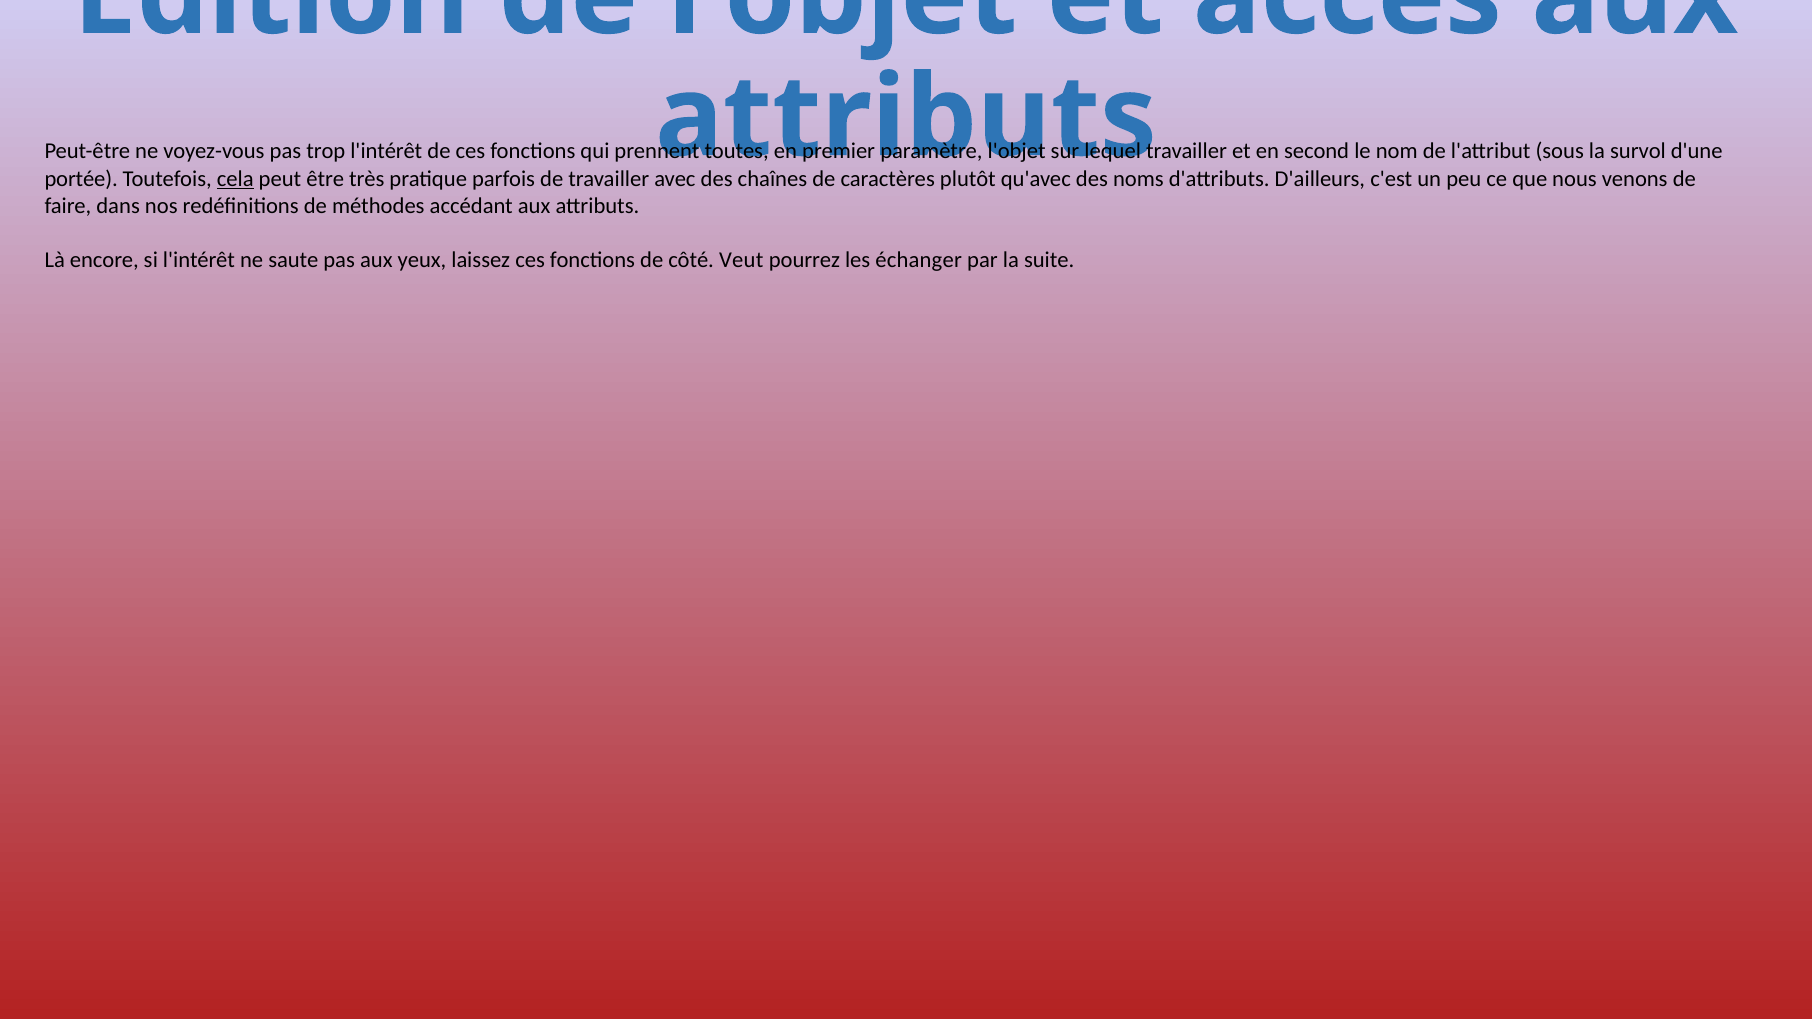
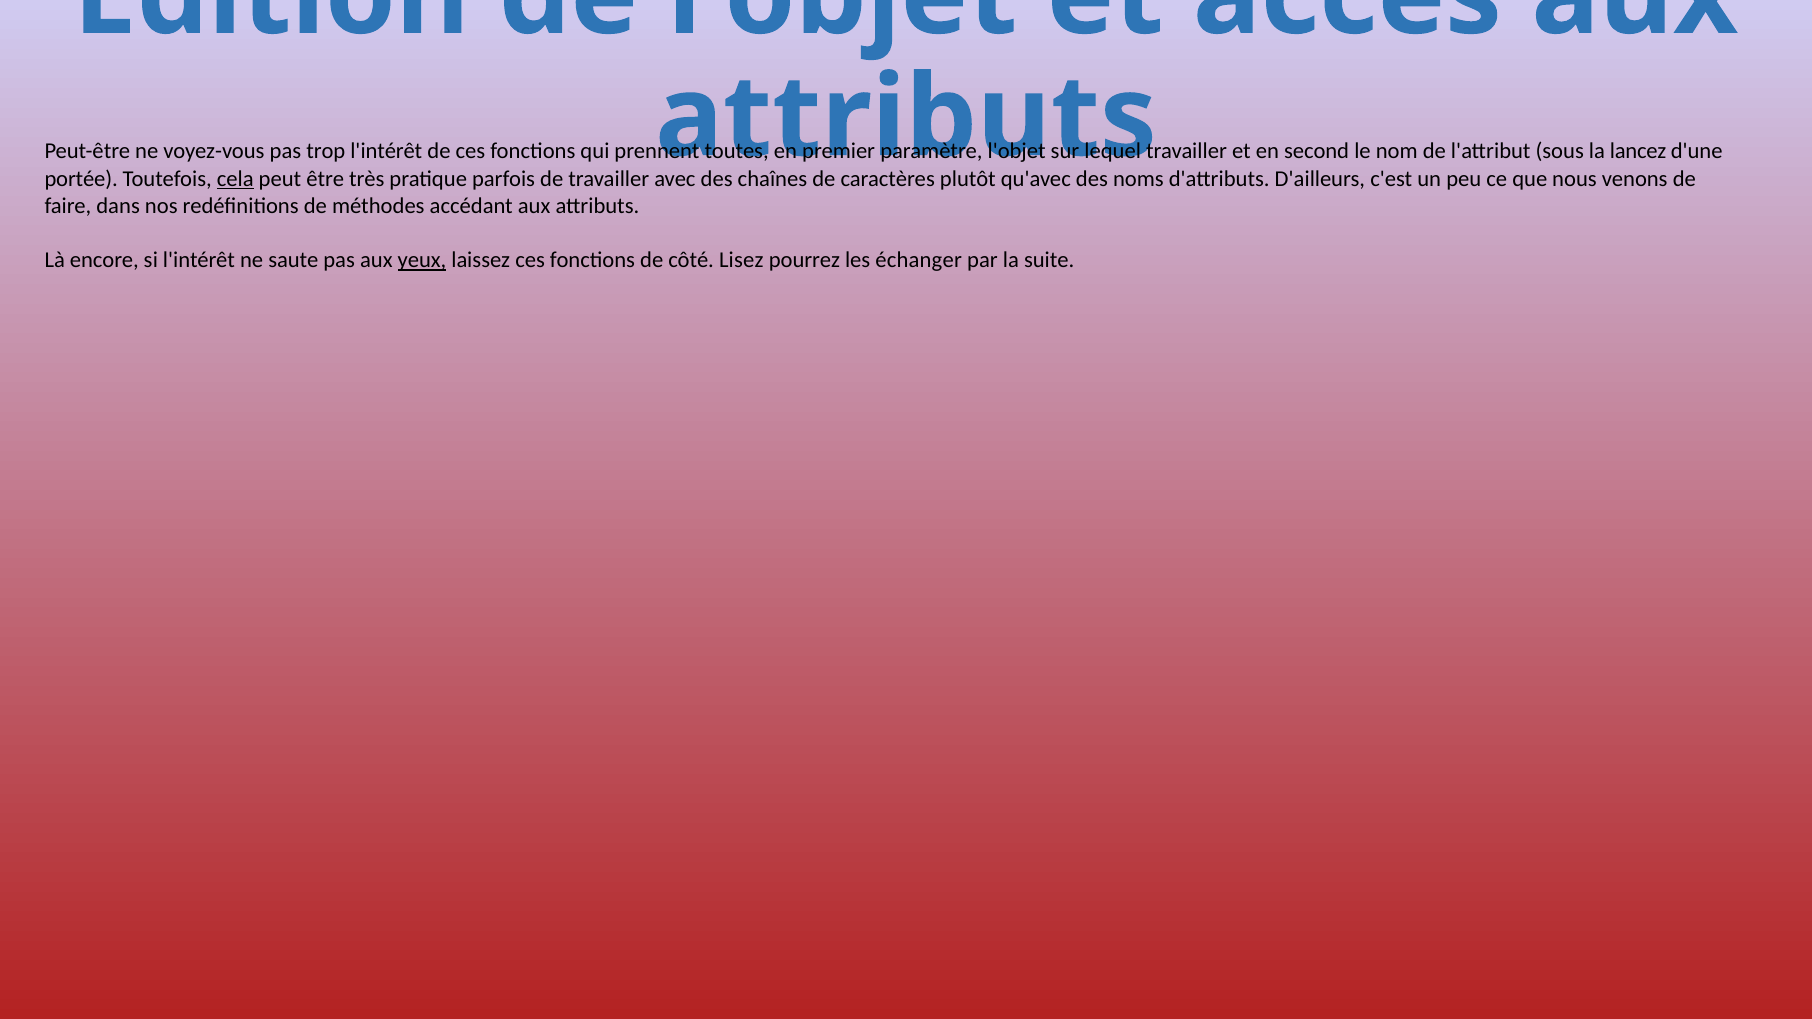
survol: survol -> lancez (1638, 151)
yeux underline: none -> present (422, 260)
Veut: Veut -> Lisez (741, 260)
